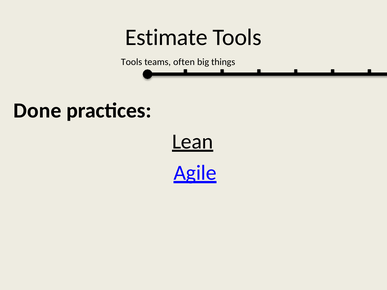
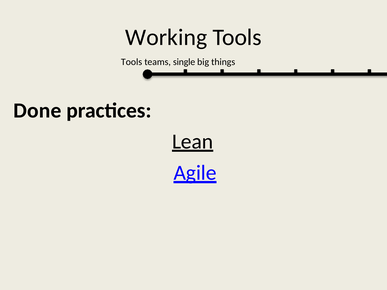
Estimate: Estimate -> Working (166, 37)
often: often -> single (184, 62)
